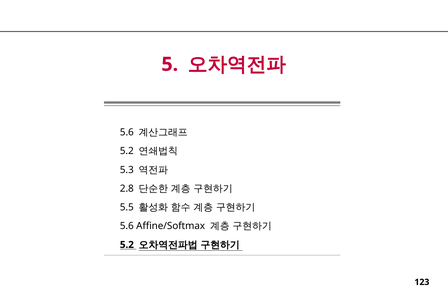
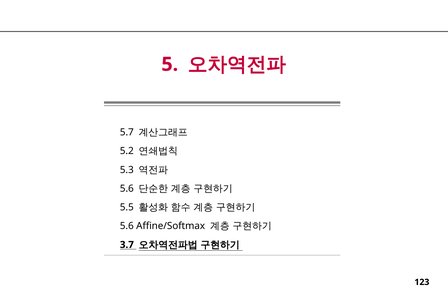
5.6: 5.6 -> 5.7 (127, 132)
2.8: 2.8 -> 5.6 (127, 189)
5.2: 5.2 -> 3.7 (127, 245)
